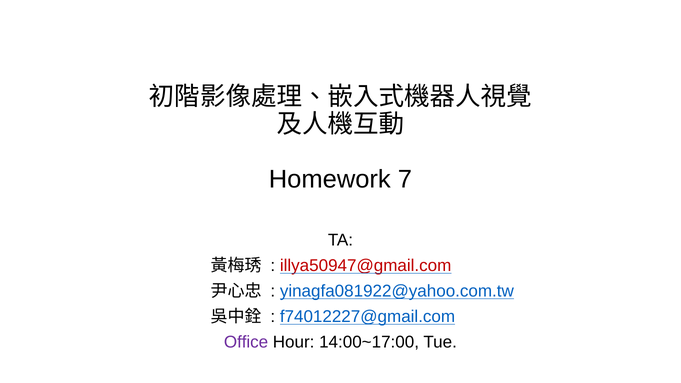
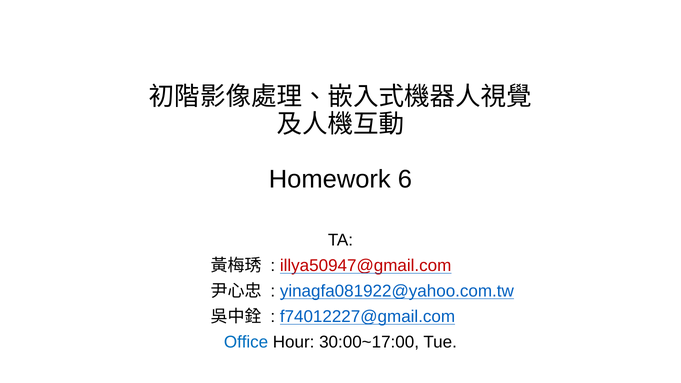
7: 7 -> 6 (405, 180)
Office colour: purple -> blue (246, 342)
14:00~17:00: 14:00~17:00 -> 30:00~17:00 (369, 342)
